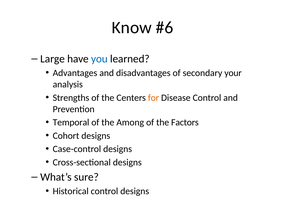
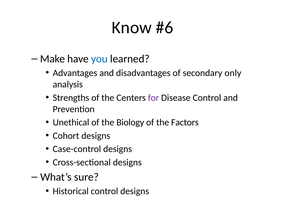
Large: Large -> Make (53, 59)
your: your -> only (233, 73)
for colour: orange -> purple (153, 98)
Temporal: Temporal -> Unethical (71, 122)
Among: Among -> Biology (130, 122)
